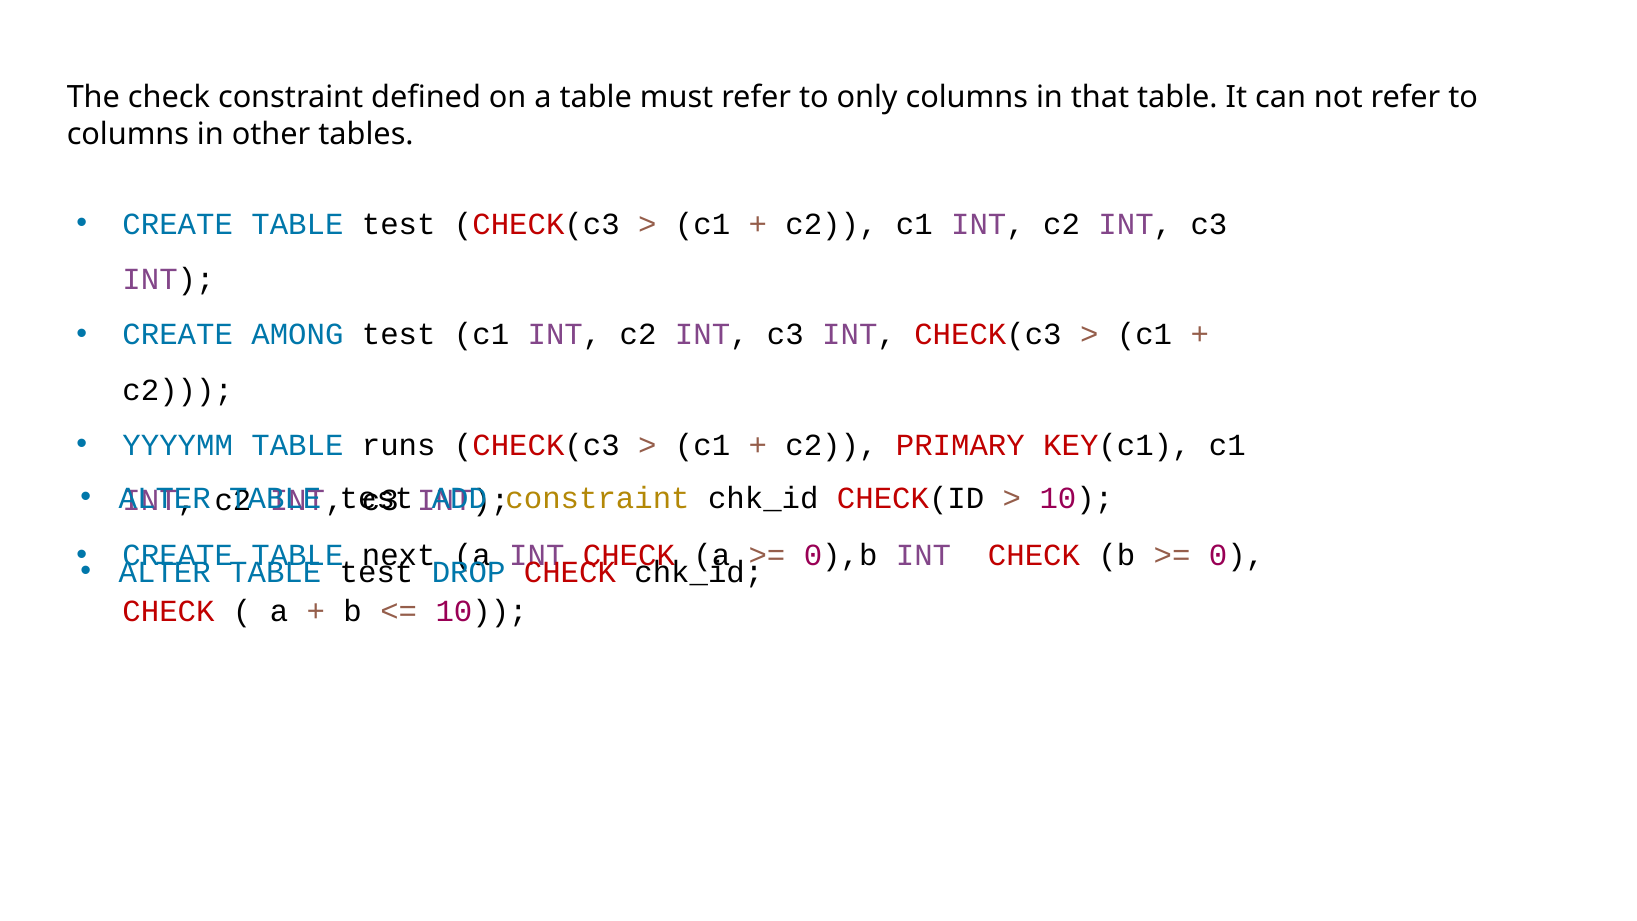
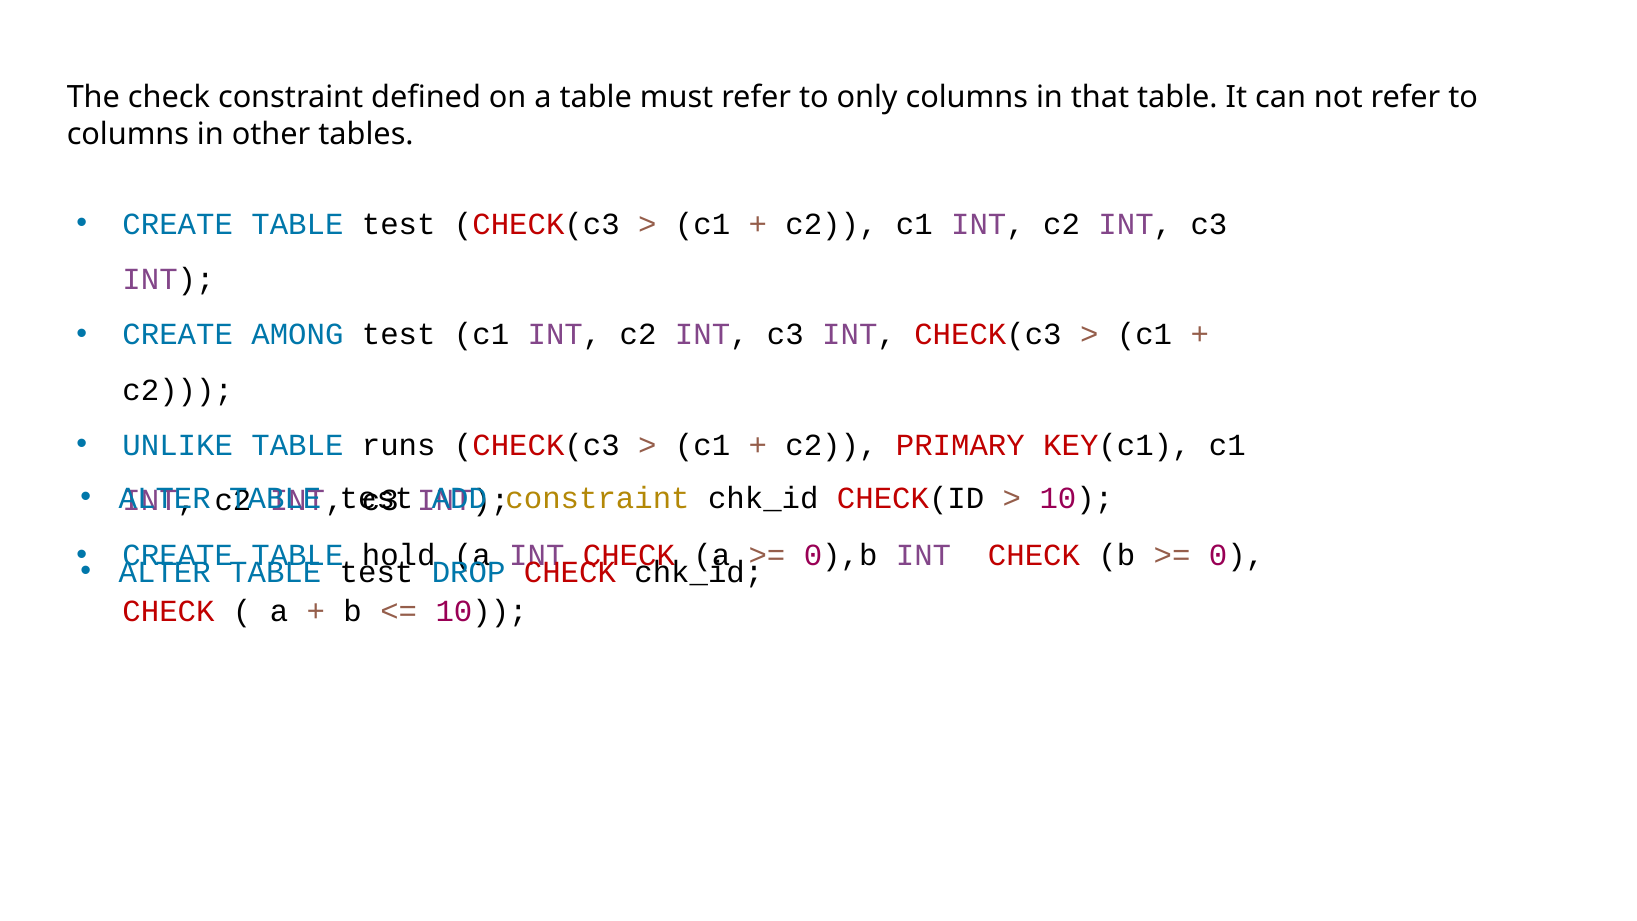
YYYYMM: YYYYMM -> UNLIKE (178, 445)
next: next -> hold (399, 556)
